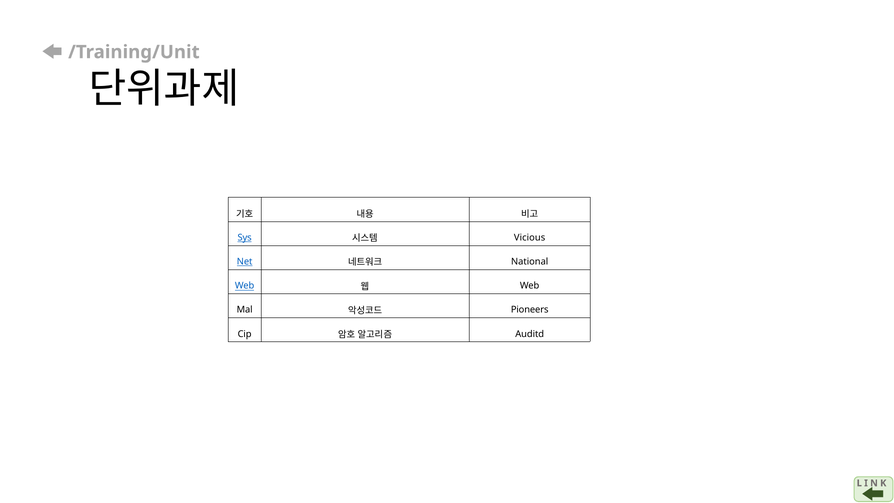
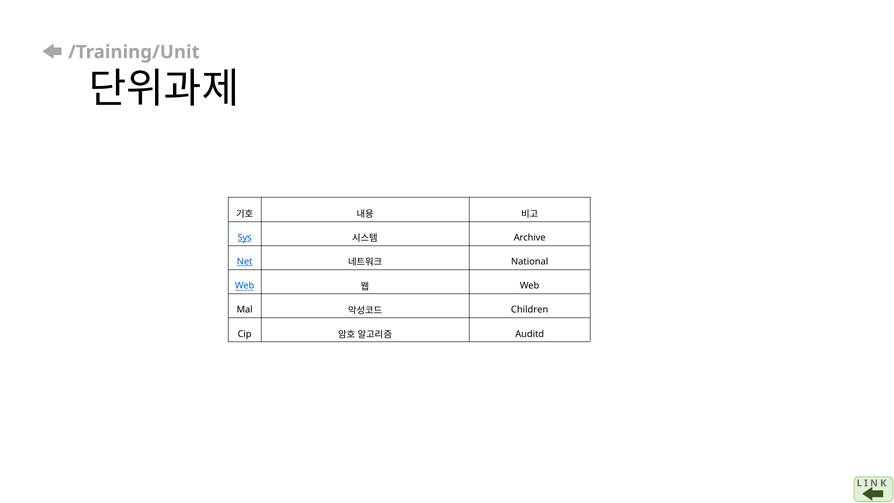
Vicious: Vicious -> Archive (530, 238)
Pioneers: Pioneers -> Children (530, 310)
